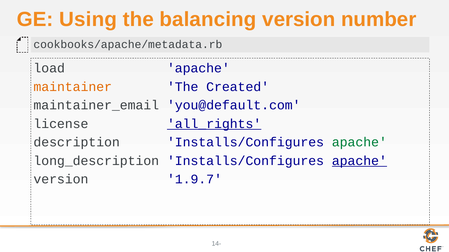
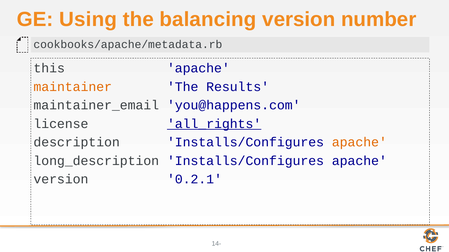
load: load -> this (49, 68)
Created: Created -> Results (238, 87)
you@default.com: you@default.com -> you@happens.com (234, 105)
apache colour: green -> orange (359, 143)
apache underline: present -> none (359, 161)
1.9.7: 1.9.7 -> 0.2.1 (194, 180)
